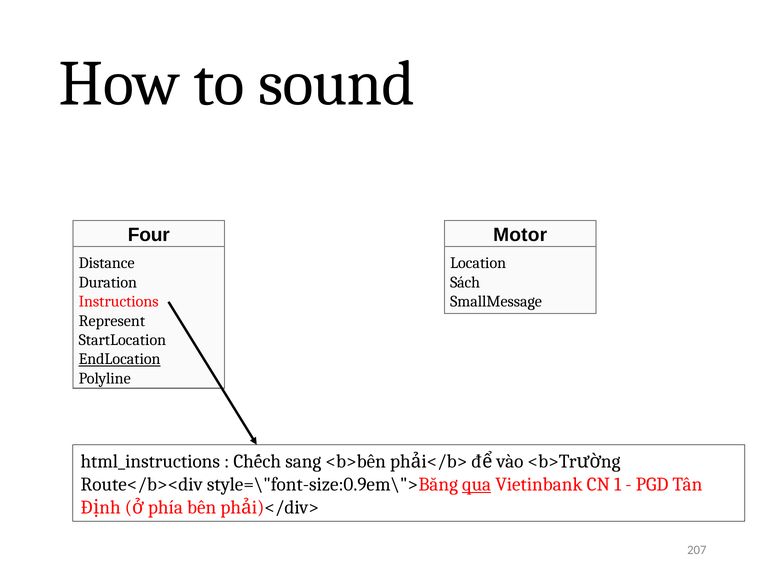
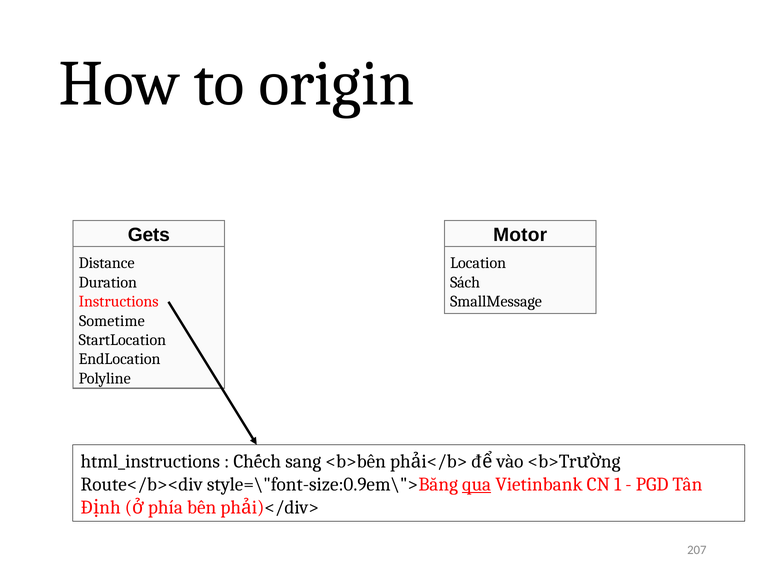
sound: sound -> origin (336, 83)
Four: Four -> Gets (149, 235)
Represent: Represent -> Sometime (112, 320)
EndLocation underline: present -> none (120, 359)
